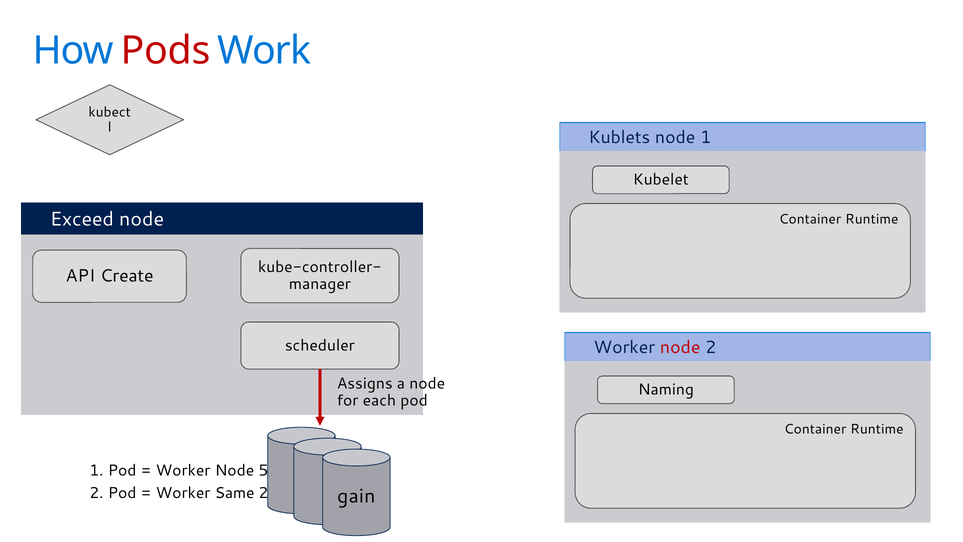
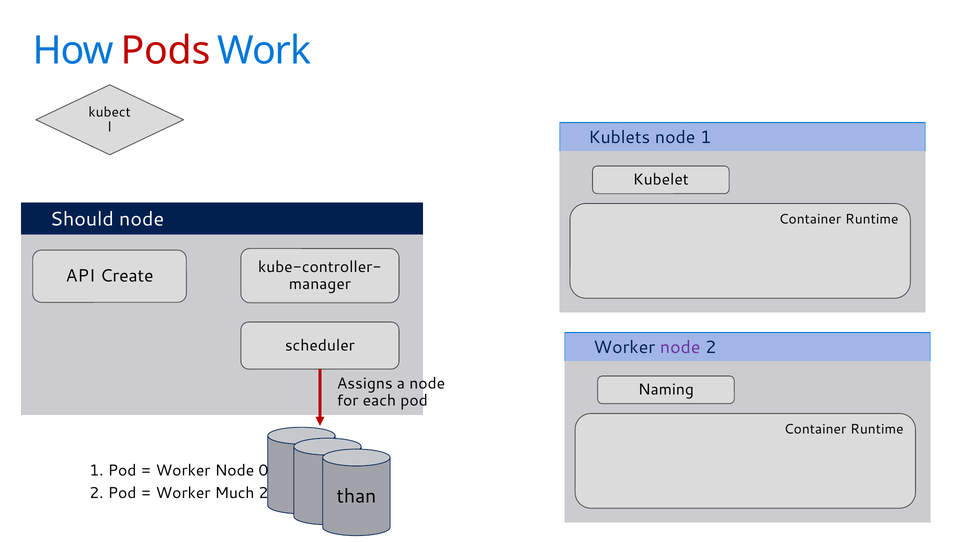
Exceed: Exceed -> Should (82, 219)
node colour: red -> purple (680, 347)
5: 5 -> 0 (263, 470)
Same: Same -> Much (235, 493)
gain: gain -> than (356, 496)
